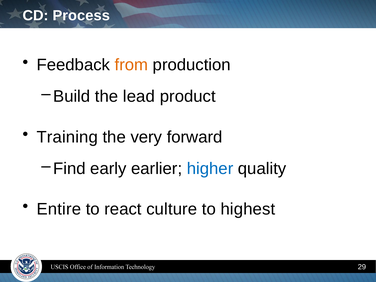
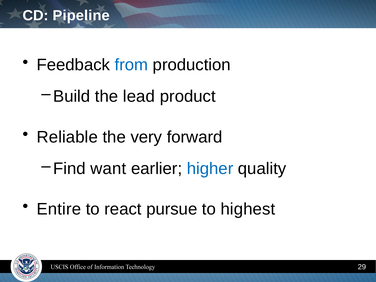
Process: Process -> Pipeline (81, 15)
from colour: orange -> blue (131, 65)
Training: Training -> Reliable (67, 137)
early: early -> want (108, 168)
culture: culture -> pursue (172, 209)
